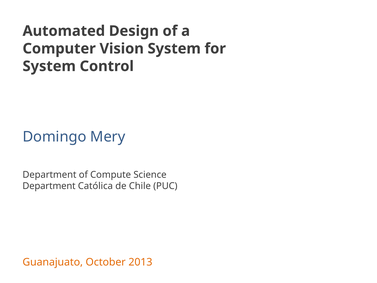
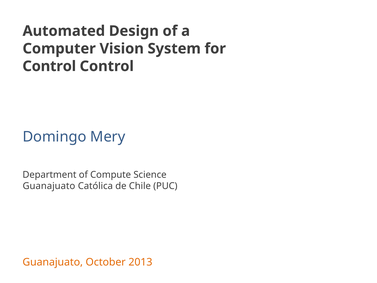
System: System -> Control (49, 66)
Department: Department -> Guanajuato (49, 186)
